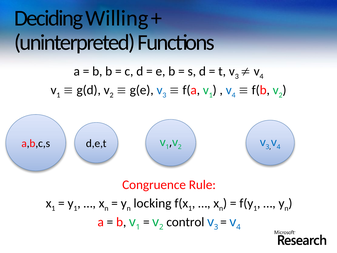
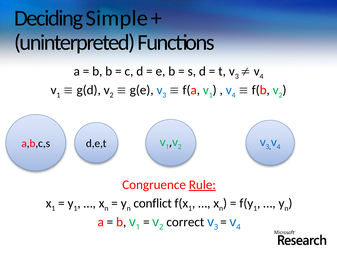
Willing: Willing -> Simple (117, 18)
Rule underline: none -> present (202, 185)
locking: locking -> conflict (153, 203)
control: control -> correct (185, 222)
